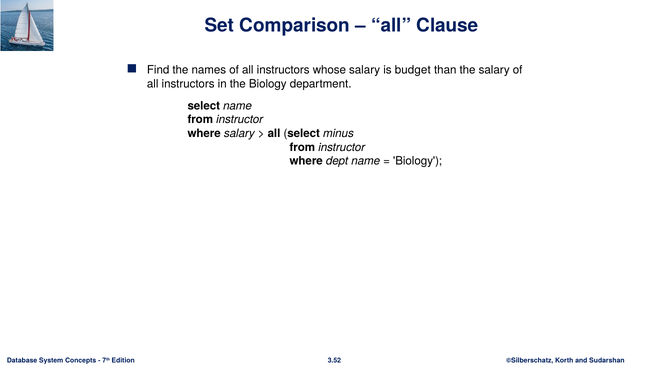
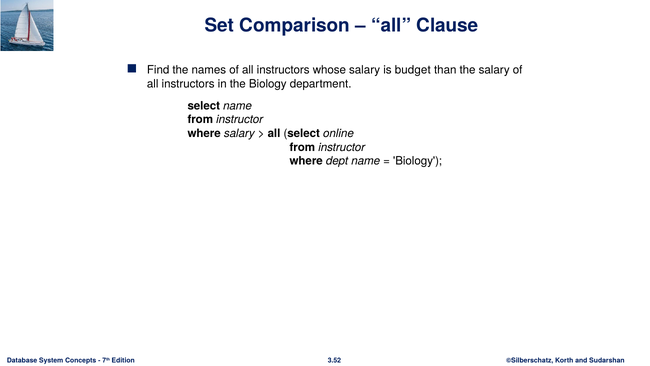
minus: minus -> online (338, 133)
